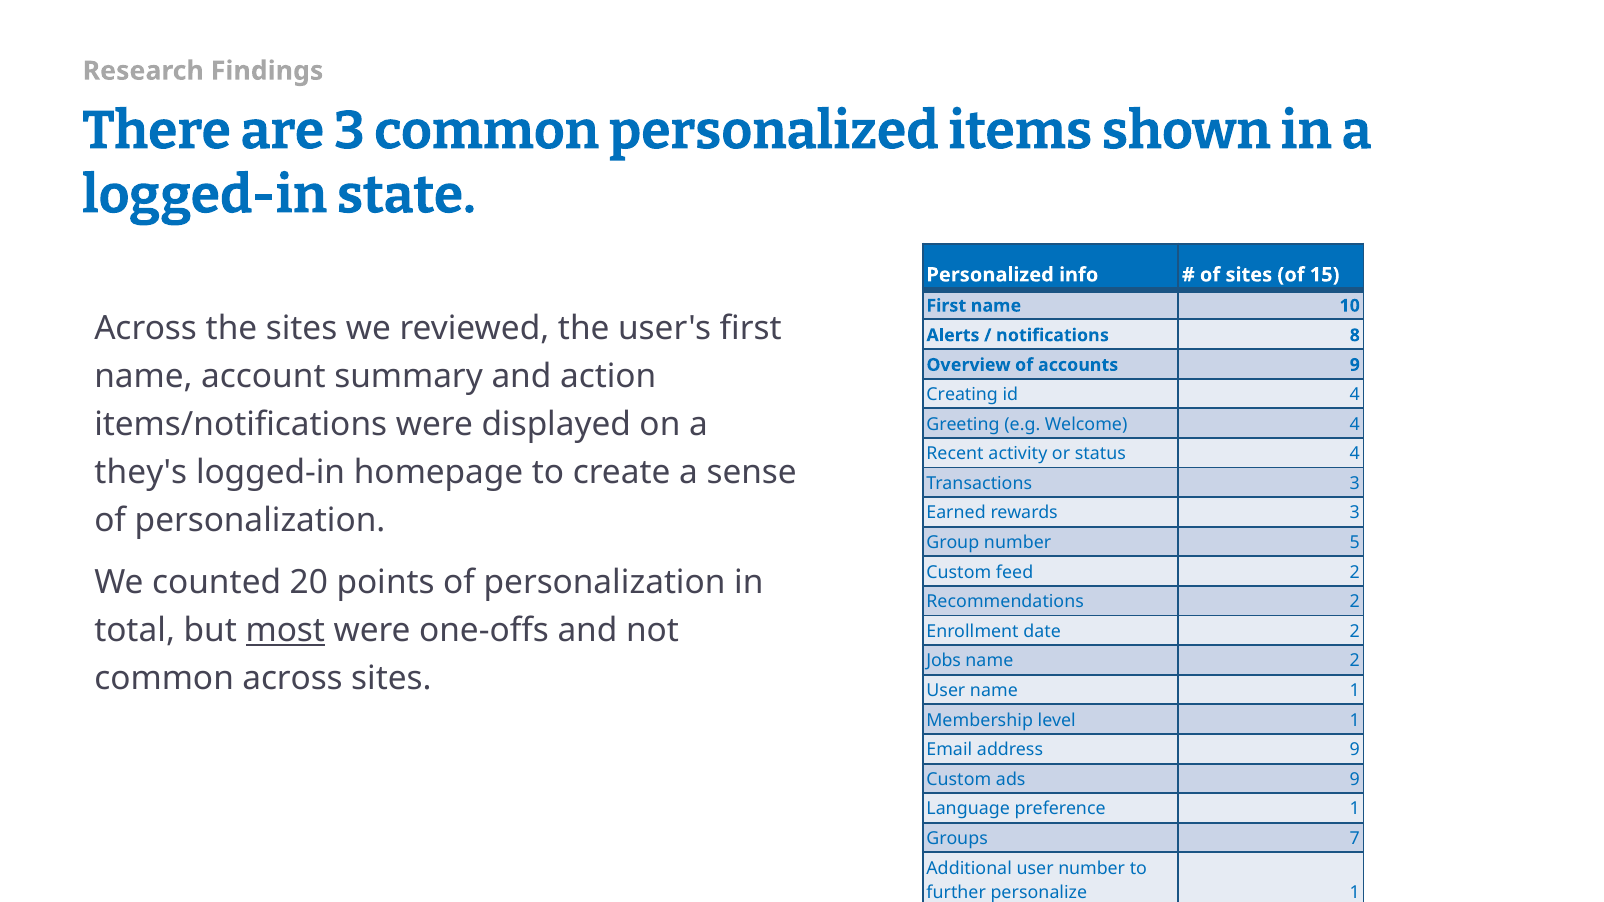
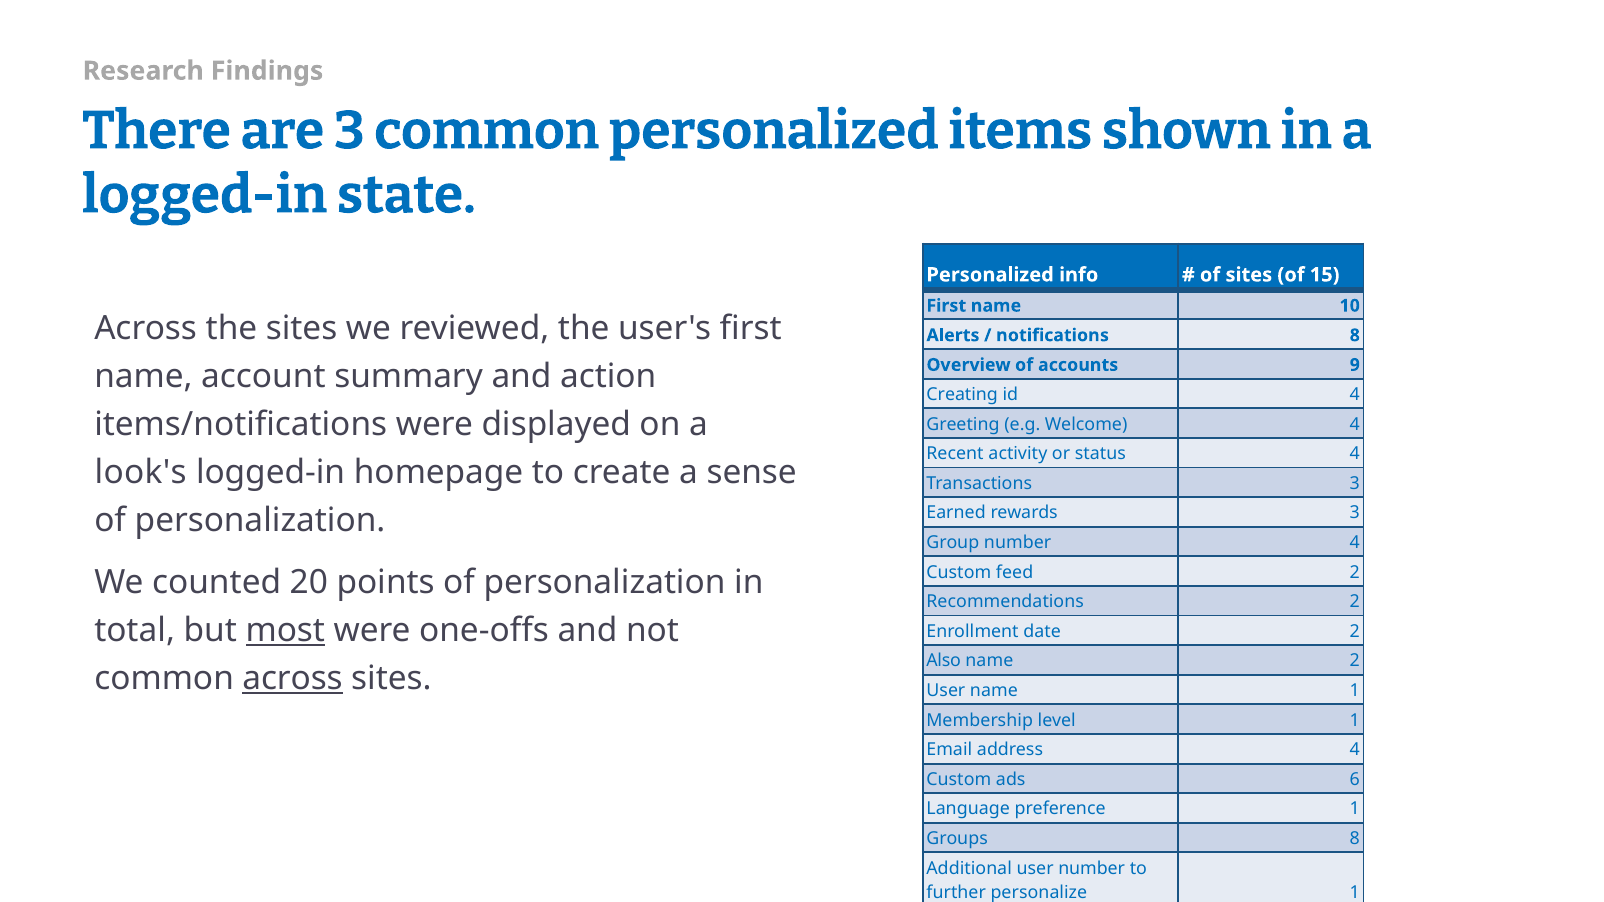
they's: they's -> look's (141, 473)
number 5: 5 -> 4 (1355, 543)
Jobs: Jobs -> Also (944, 661)
across underline: none -> present (293, 679)
address 9: 9 -> 4 (1355, 750)
ads 9: 9 -> 6 (1355, 780)
Groups 7: 7 -> 8 (1355, 839)
